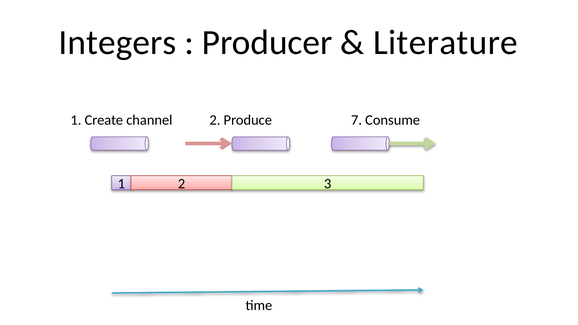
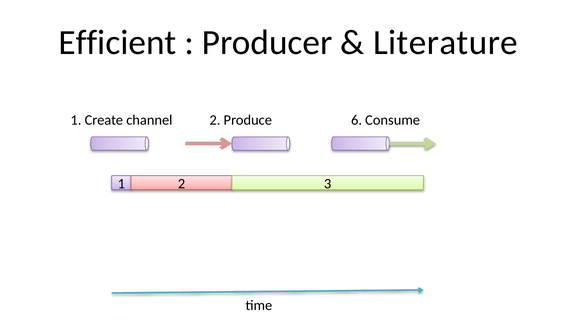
Integers: Integers -> Efficient (117, 43)
7: 7 -> 6 (357, 120)
